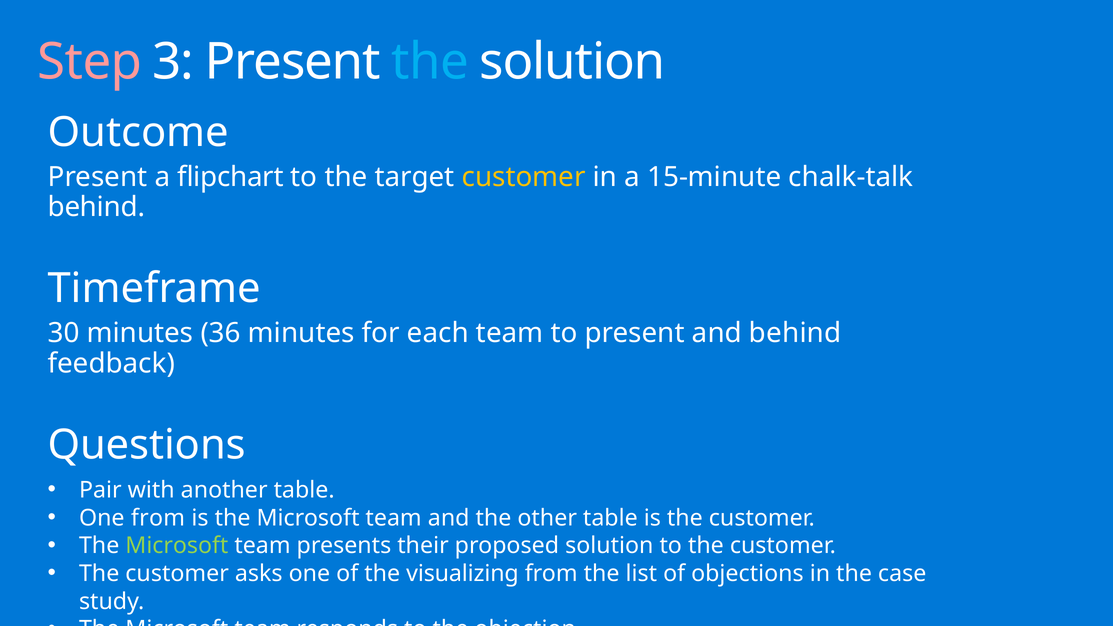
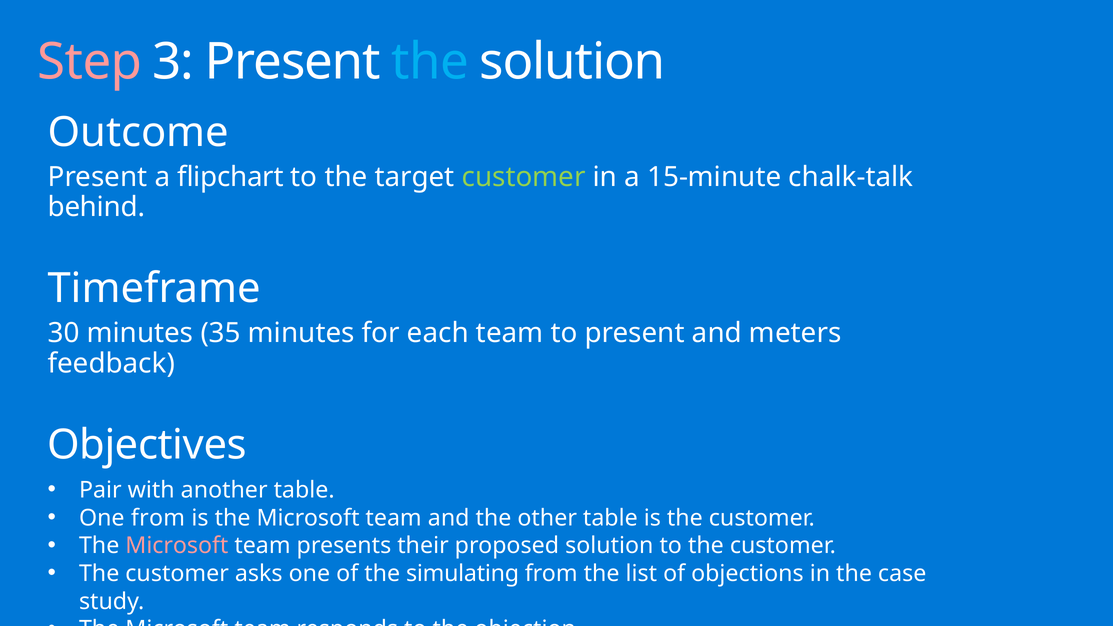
customer colour: yellow -> light green (524, 177)
36: 36 -> 35 (221, 333)
and behind: behind -> meters (795, 333)
Questions: Questions -> Objectives (147, 445)
Microsoft colour: light green -> pink (177, 546)
visualizing: visualizing -> simulating (463, 574)
